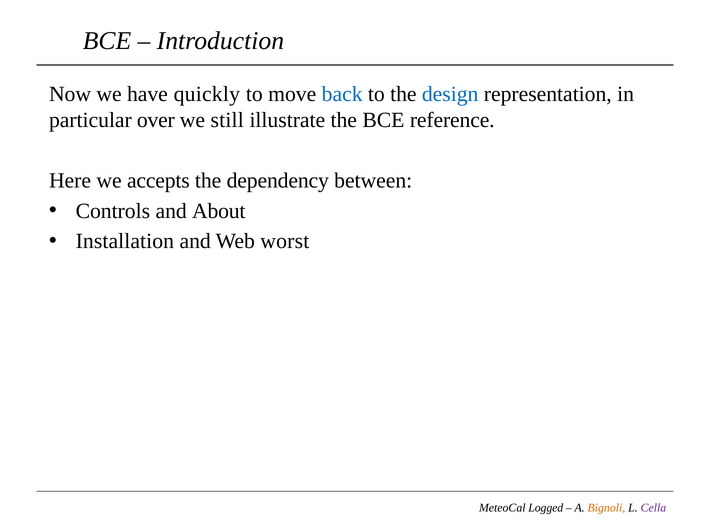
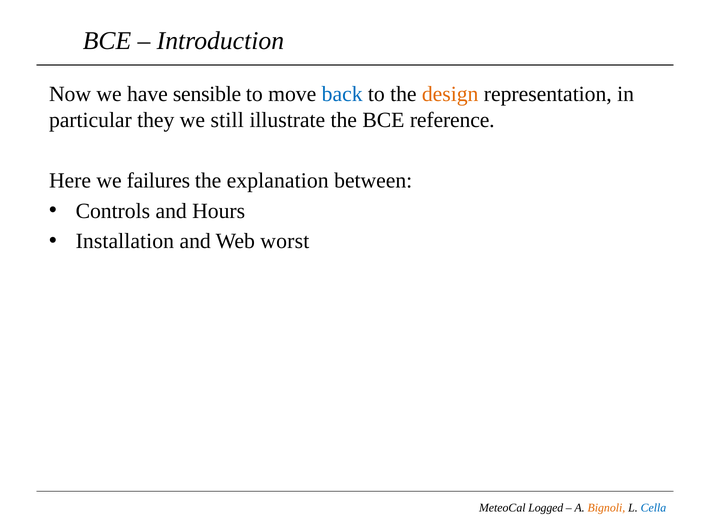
quickly: quickly -> sensible (207, 94)
design colour: blue -> orange (450, 94)
over: over -> they (156, 120)
accepts: accepts -> failures (158, 181)
dependency: dependency -> explanation (278, 181)
About: About -> Hours (219, 211)
Cella colour: purple -> blue (654, 509)
